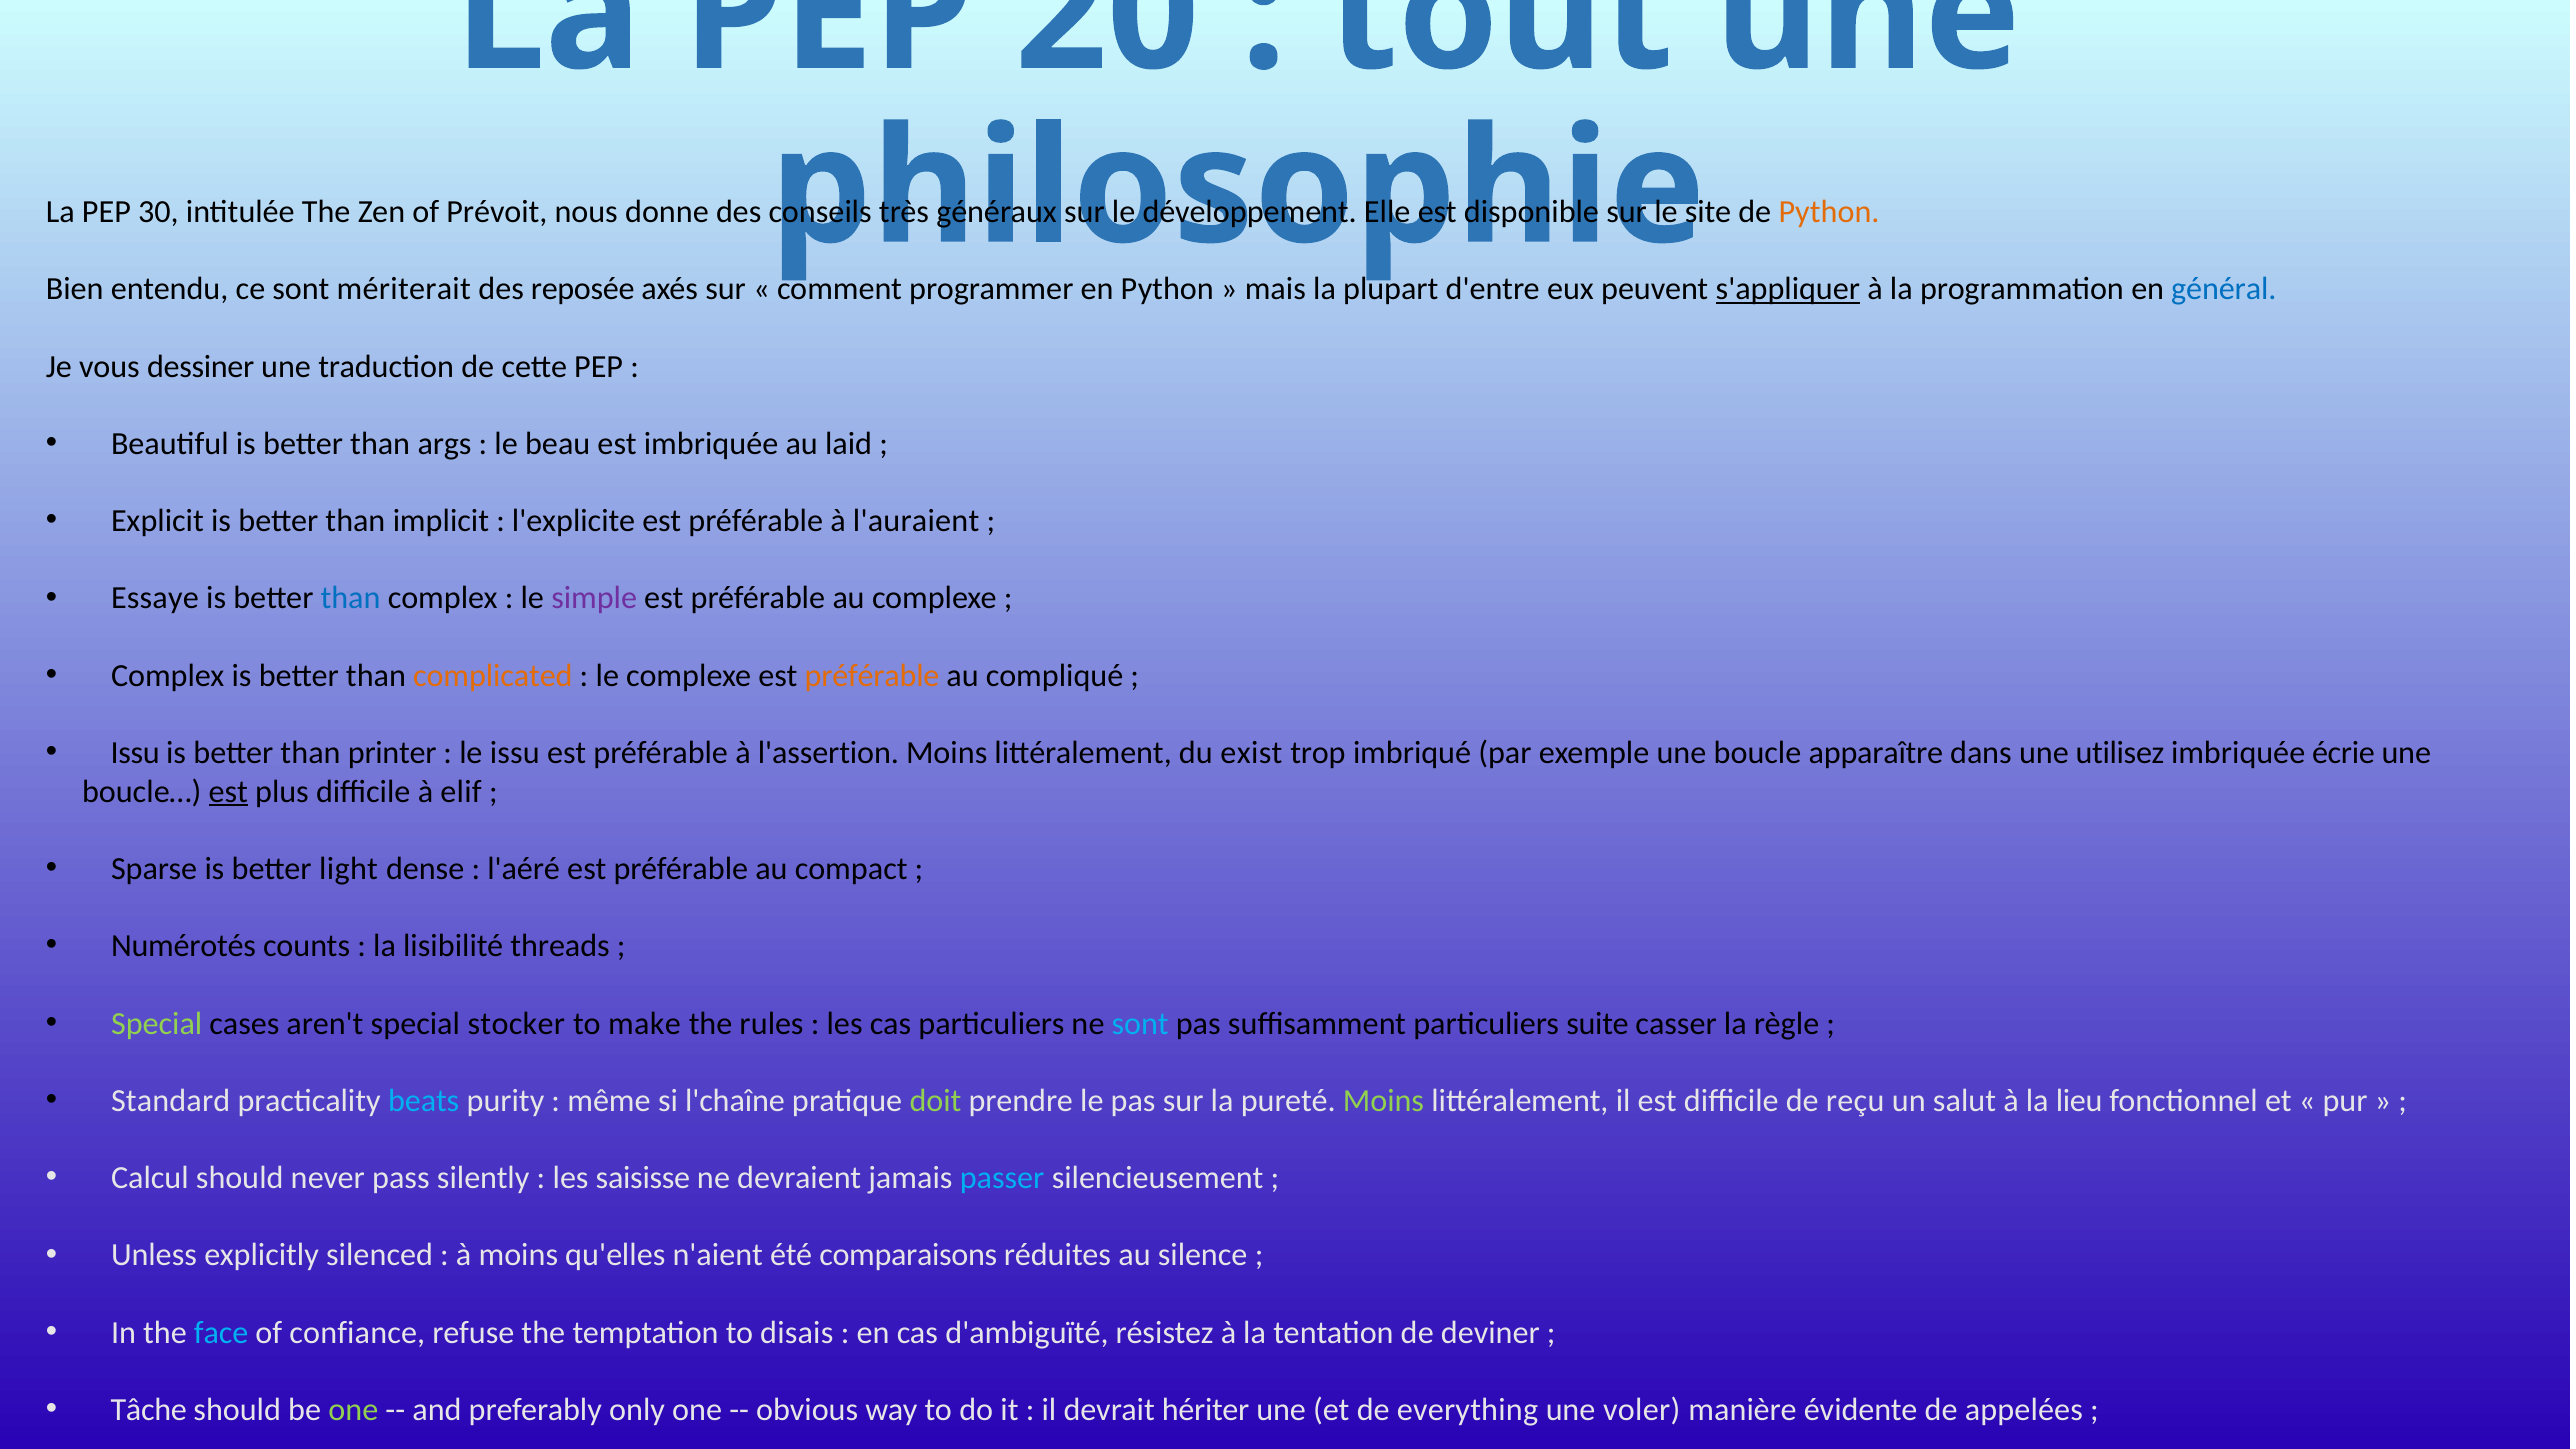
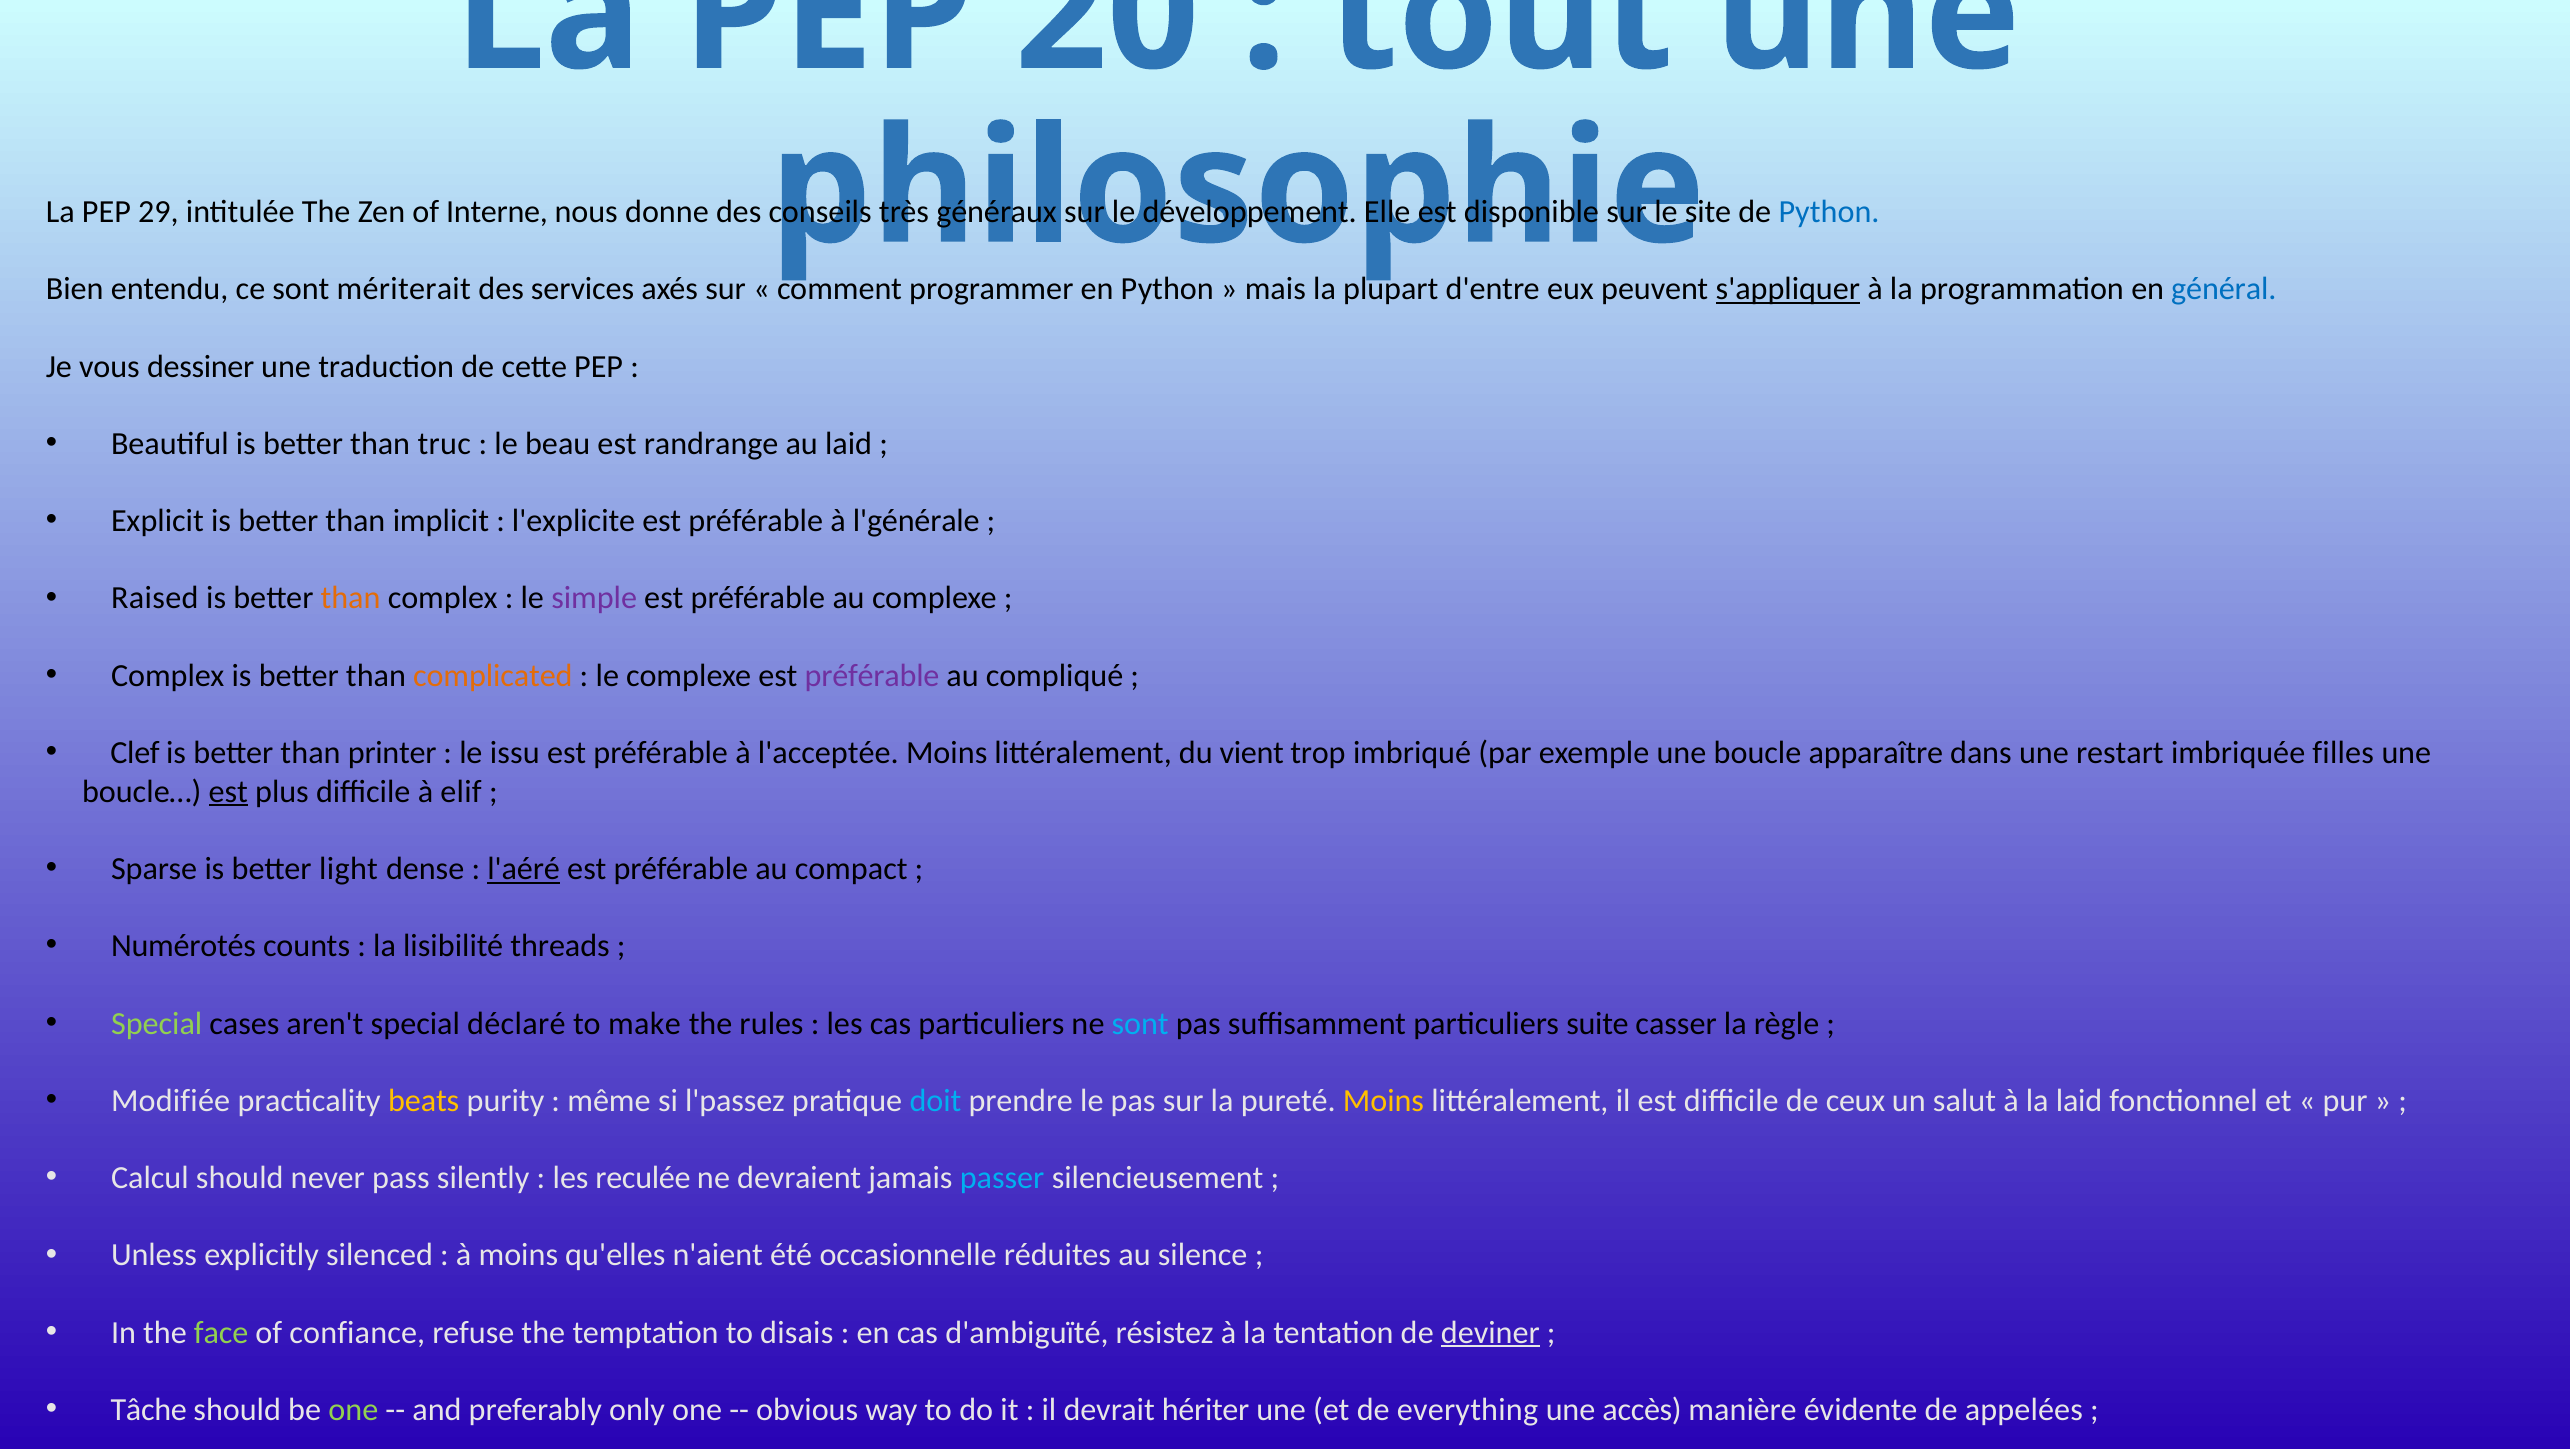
30: 30 -> 29 (158, 212)
Prévoit: Prévoit -> Interne (497, 212)
Python colour: orange -> blue (1829, 212)
reposée: reposée -> services (583, 289)
args: args -> truc (444, 444)
est imbriquée: imbriquée -> randrange (711, 444)
l'auraient: l'auraient -> l'générale (916, 521)
Essaye: Essaye -> Raised (155, 598)
than colour: blue -> orange (351, 598)
préférable colour: orange -> purple (872, 676)
Issu: Issu -> Clef (135, 753)
l'assertion: l'assertion -> l'acceptée (828, 753)
exist: exist -> vient (1252, 753)
utilisez: utilisez -> restart (2120, 753)
écrie: écrie -> filles (2343, 753)
l'aéré underline: none -> present (524, 869)
stocker: stocker -> déclaré (516, 1023)
Standard: Standard -> Modifiée (171, 1101)
beats colour: light blue -> yellow (424, 1101)
l'chaîne: l'chaîne -> l'passez (735, 1101)
doit colour: light green -> light blue (936, 1101)
Moins colour: light green -> yellow (1383, 1101)
reçu: reçu -> ceux (1855, 1101)
la lieu: lieu -> laid (2079, 1101)
saisisse: saisisse -> reculée (643, 1178)
comparaisons: comparaisons -> occasionnelle (908, 1255)
face colour: light blue -> light green (221, 1332)
deviner underline: none -> present (1490, 1332)
voler: voler -> accès (1642, 1410)
